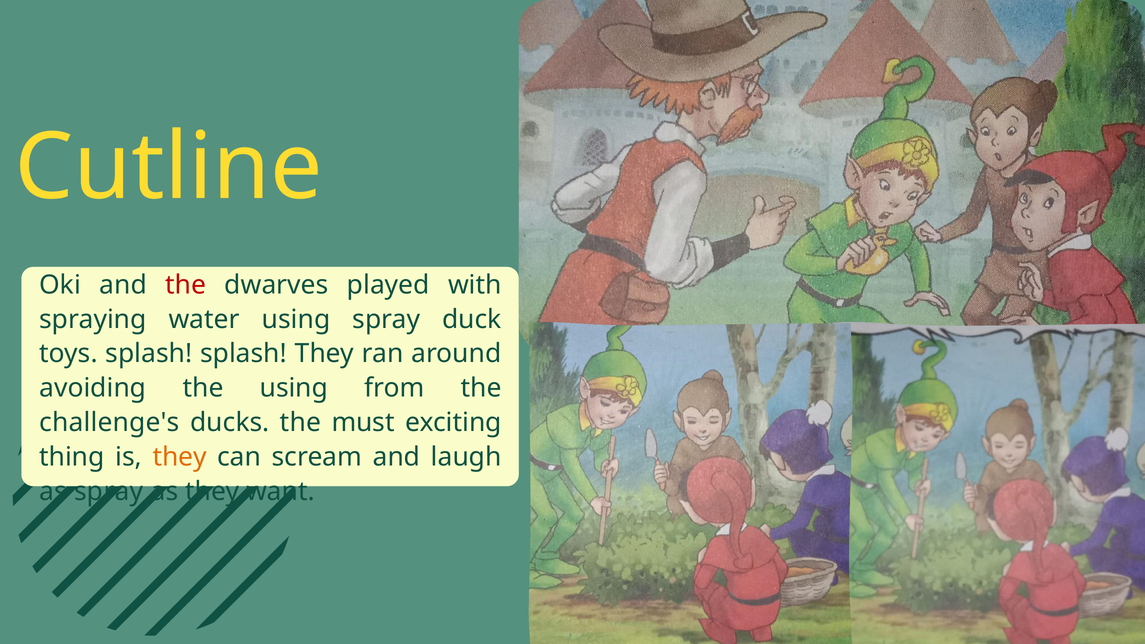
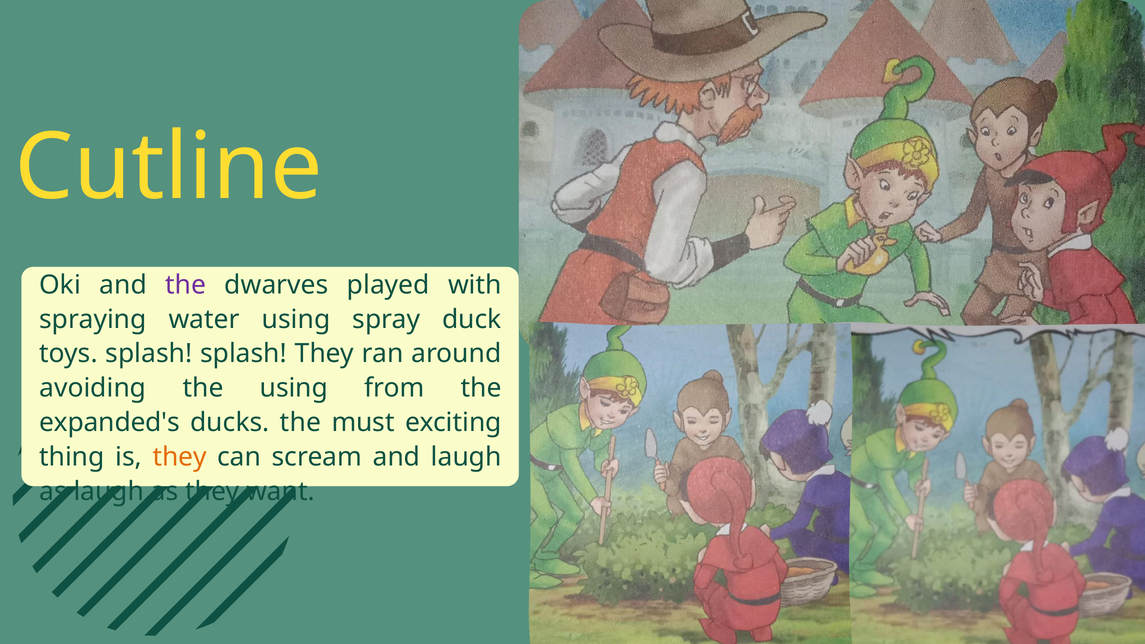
the colour: red -> purple (186, 285)
challenge's: challenge's -> expanded's (110, 423)
as spray: spray -> laugh (109, 491)
